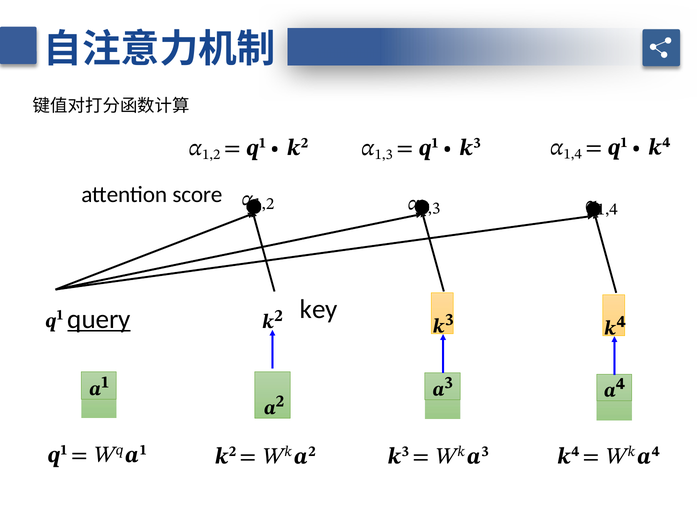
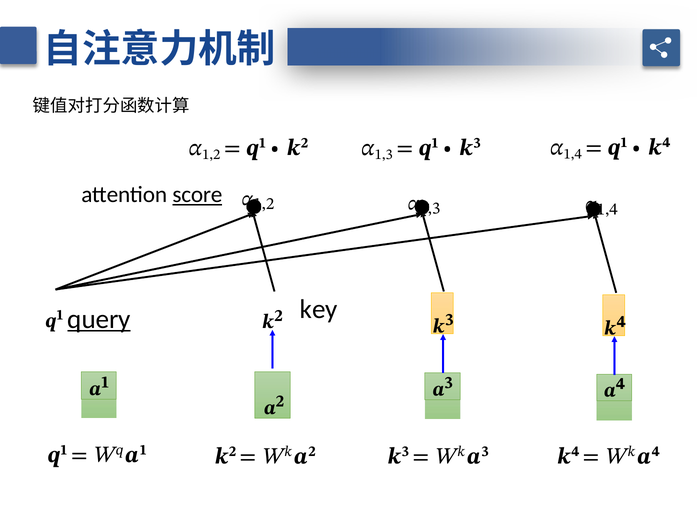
score underline: none -> present (197, 195)
